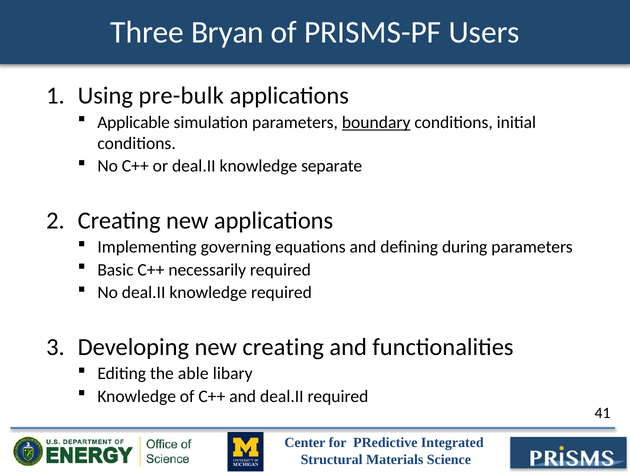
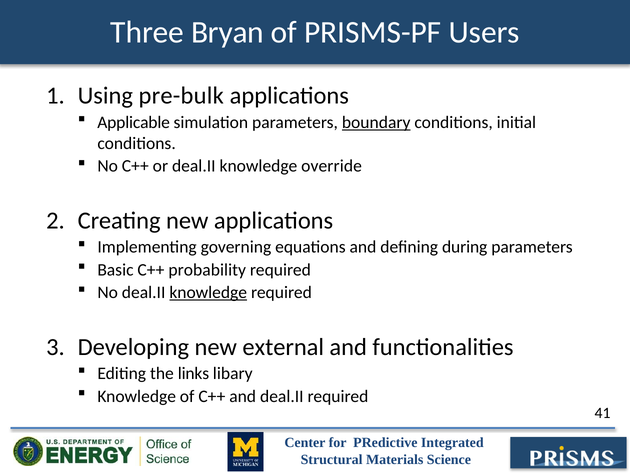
separate: separate -> override (332, 166)
necessarily: necessarily -> probability (207, 270)
knowledge underline: none -> present (208, 292)
new creating: creating -> external (283, 347)
able: able -> links (193, 373)
